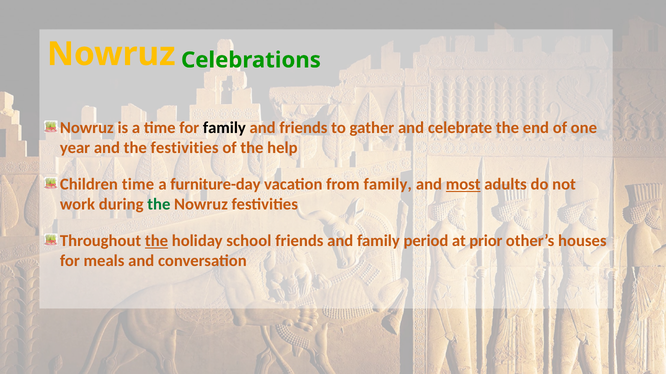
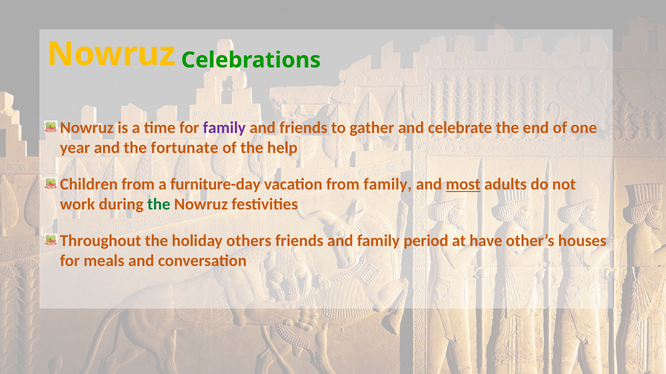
family colour: black -> purple (224, 128)
the festivities: festivities -> fortunate (185, 148)
Children time: time -> from (138, 185)
the underline: present -> none (157, 241)
school: school -> others (249, 241)
prior: prior -> have (486, 241)
